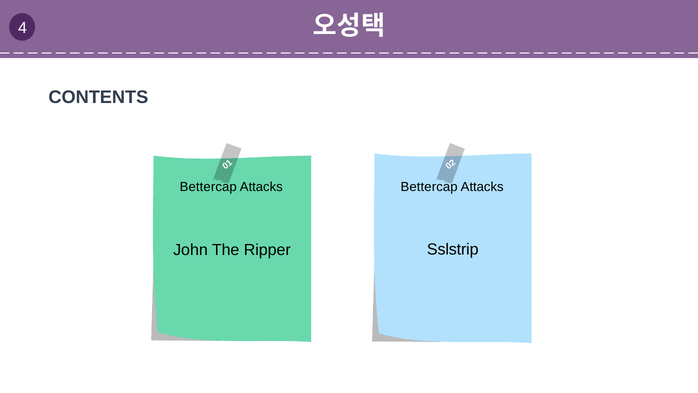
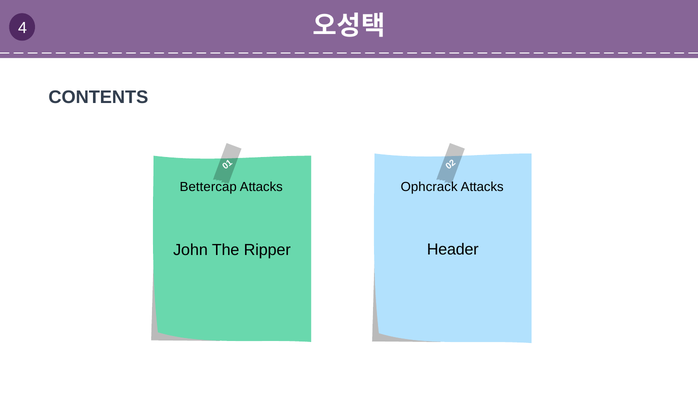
Bettercap: Bettercap -> Ophcrack (429, 187)
Sslstrip: Sslstrip -> Header (453, 249)
